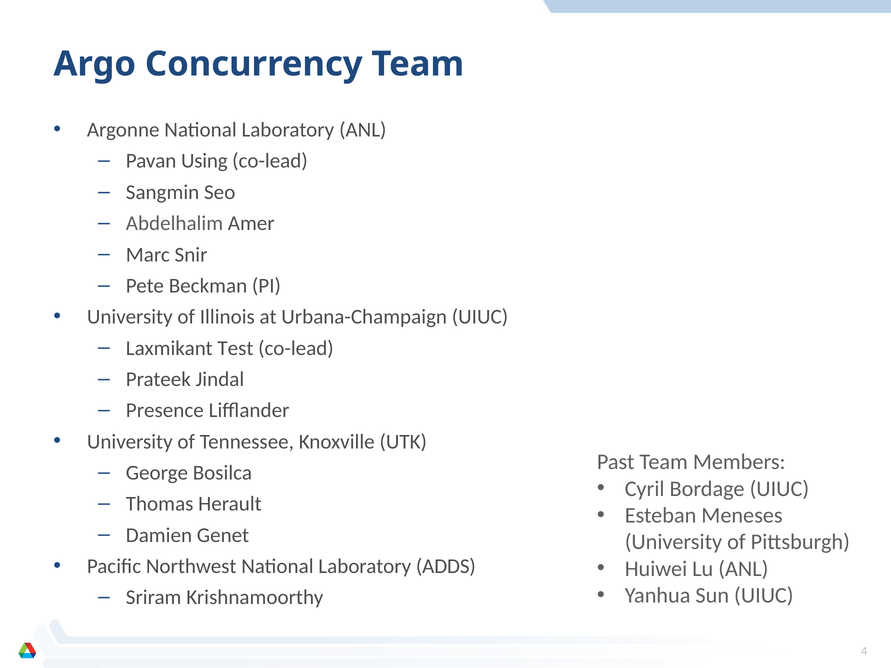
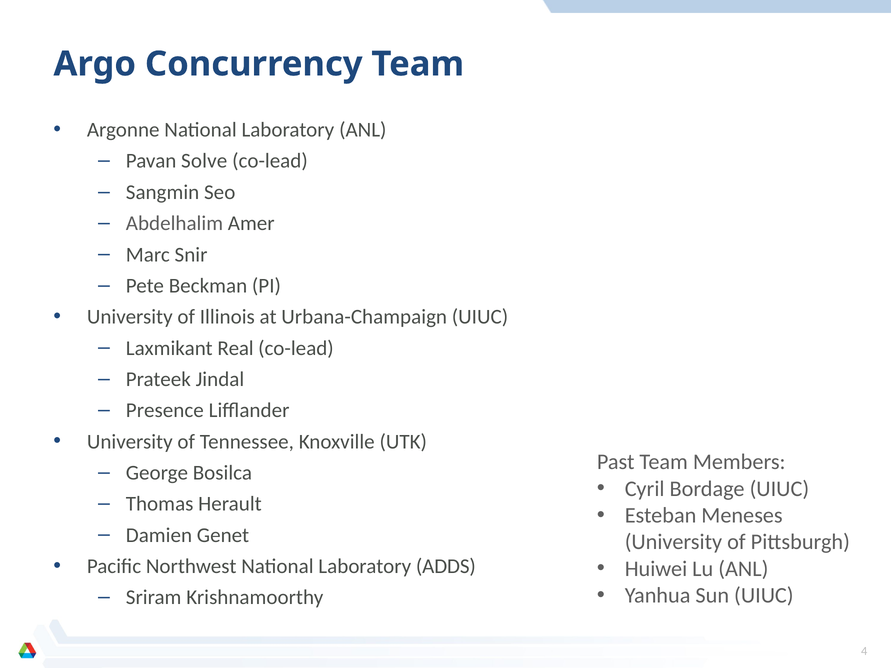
Using: Using -> Solve (204, 161)
Test: Test -> Real (236, 348)
